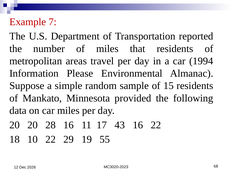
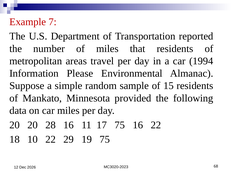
17 43: 43 -> 75 (120, 125)
19 55: 55 -> 75 (105, 139)
